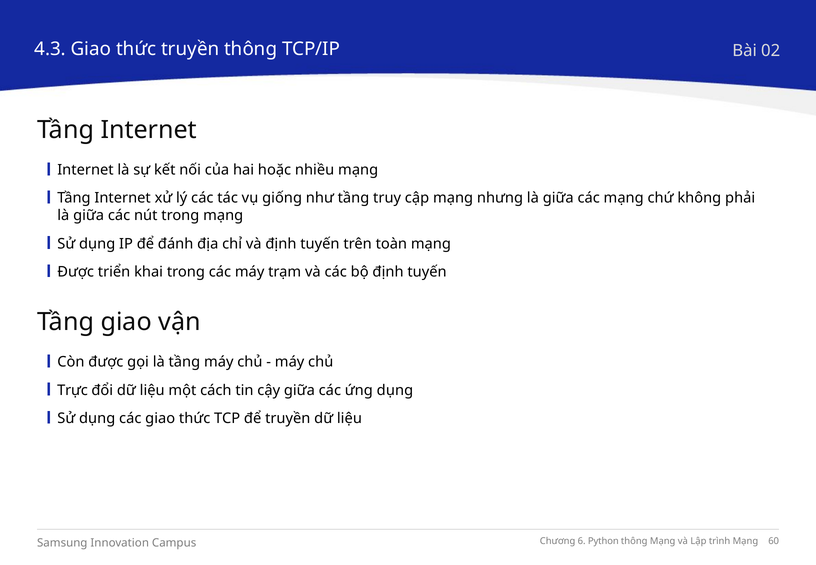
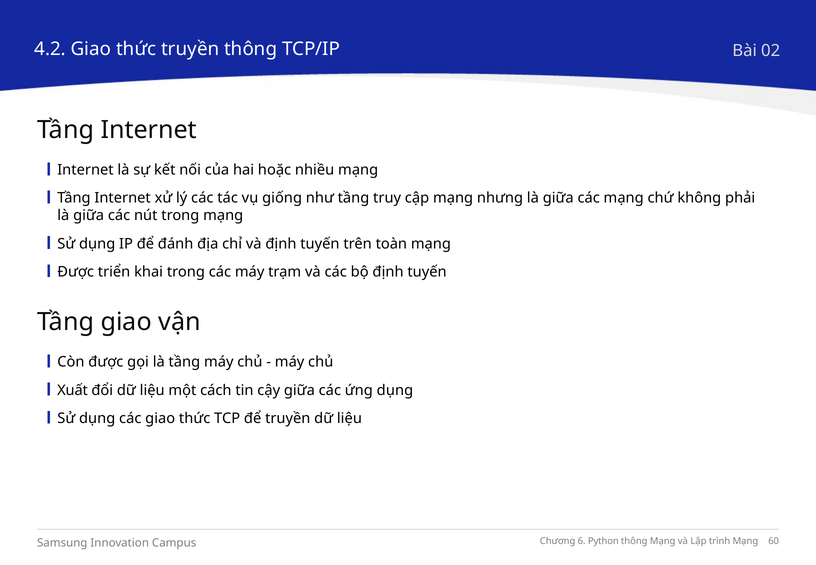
4.3: 4.3 -> 4.2 (50, 49)
Trực: Trực -> Xuất (73, 390)
